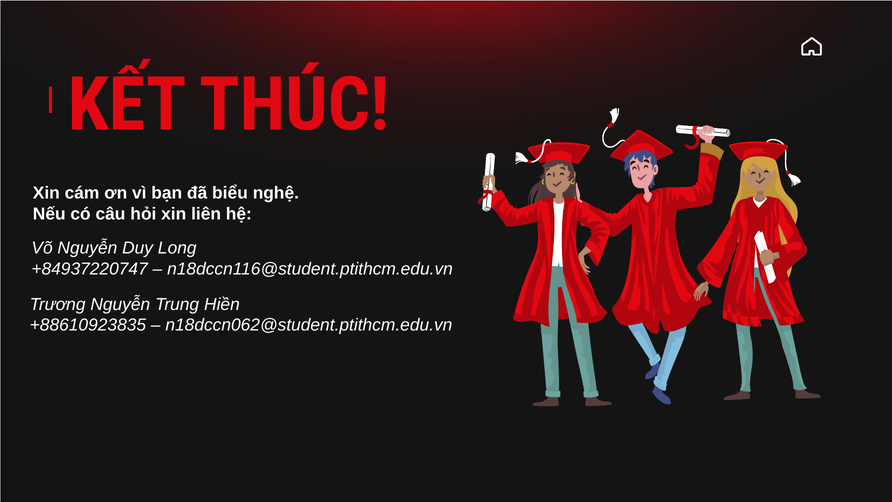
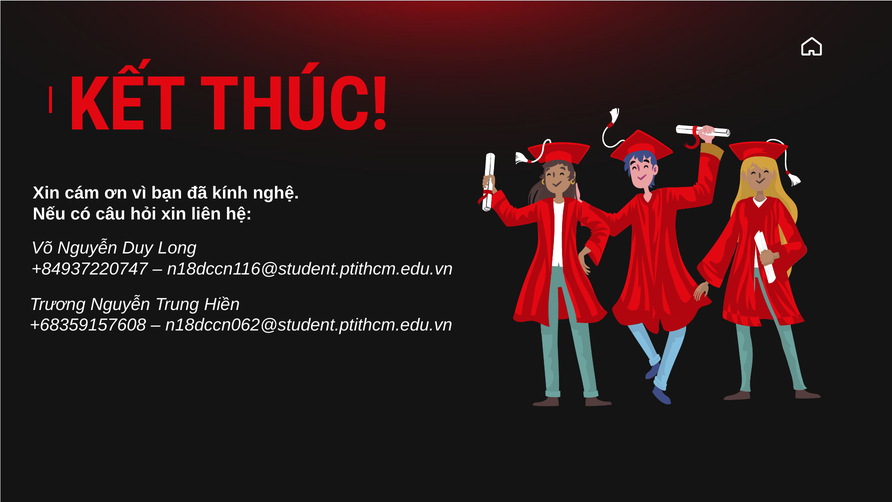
biểu: biểu -> kính (230, 193)
+88610923835: +88610923835 -> +68359157608 (88, 325)
